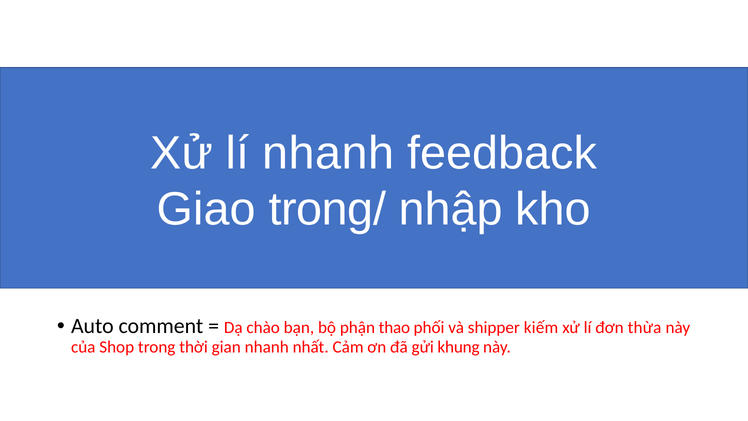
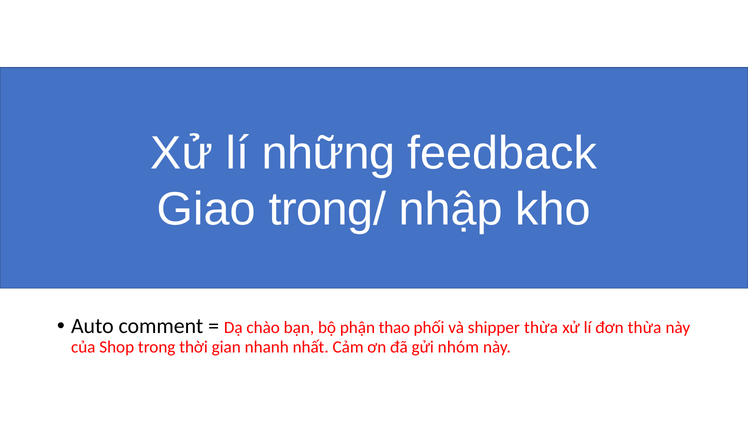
lí nhanh: nhanh -> những (329, 153)
shipper kiếm: kiếm -> thừa (541, 328)
khung: khung -> nhóm (458, 347)
